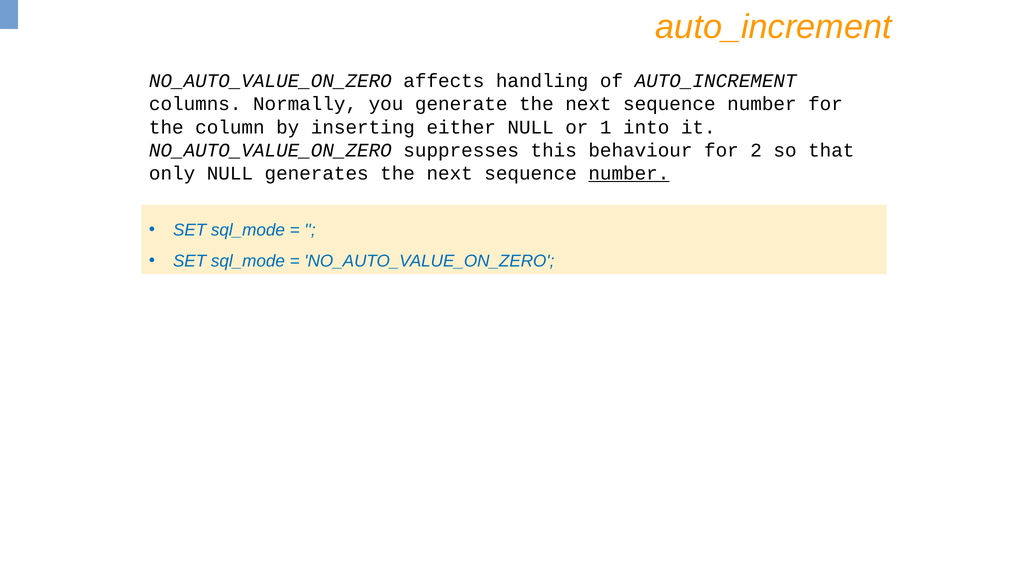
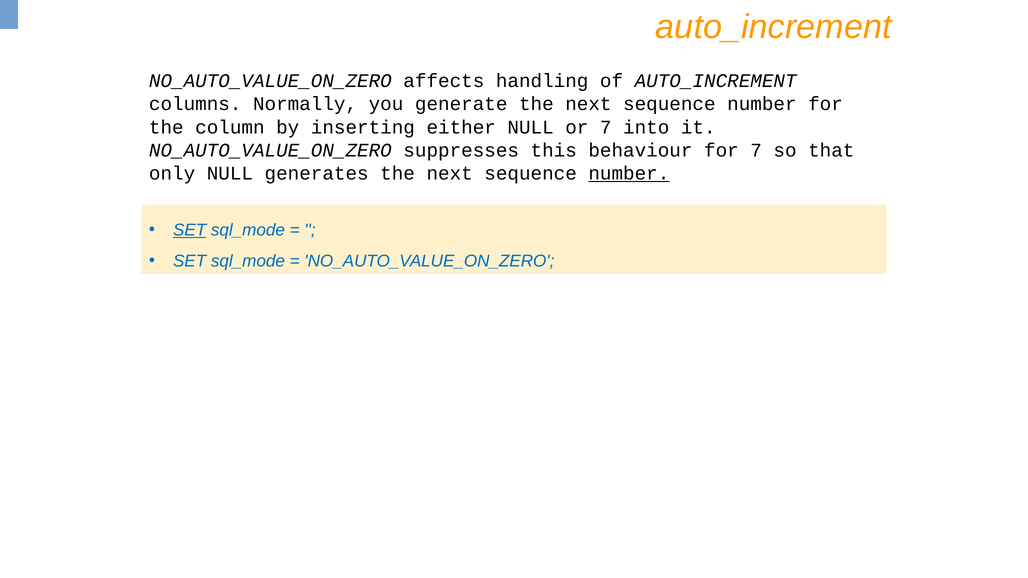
or 1: 1 -> 7 (606, 127)
for 2: 2 -> 7 (756, 150)
SET underline: none -> present (190, 230)
